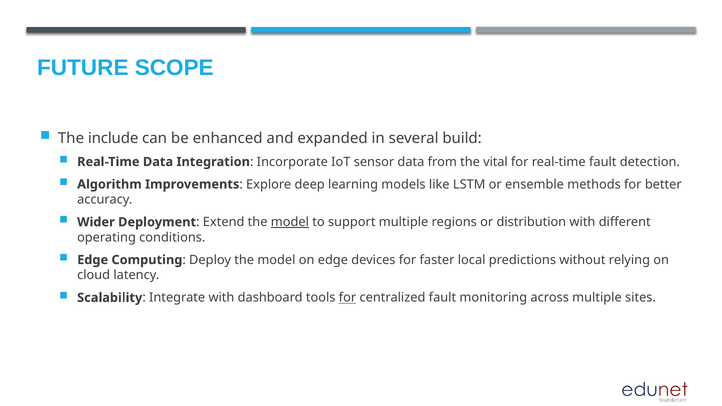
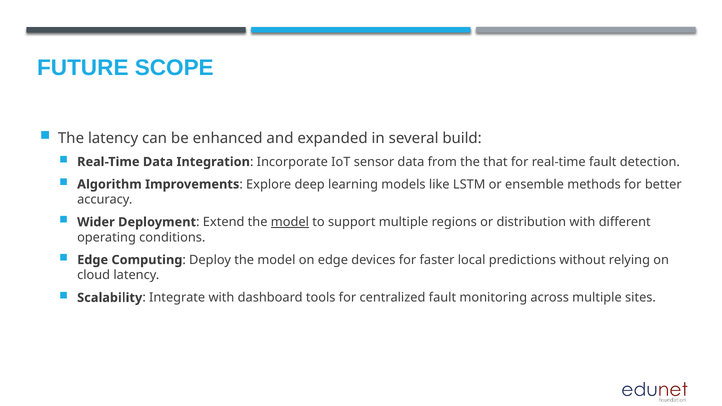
The include: include -> latency (113, 138)
vital: vital -> that (495, 162)
for underline: present -> none (347, 298)
